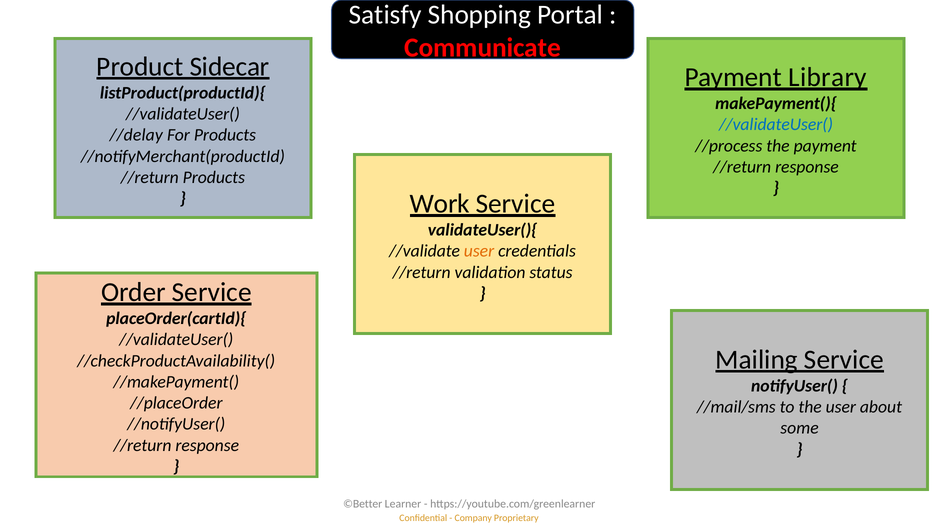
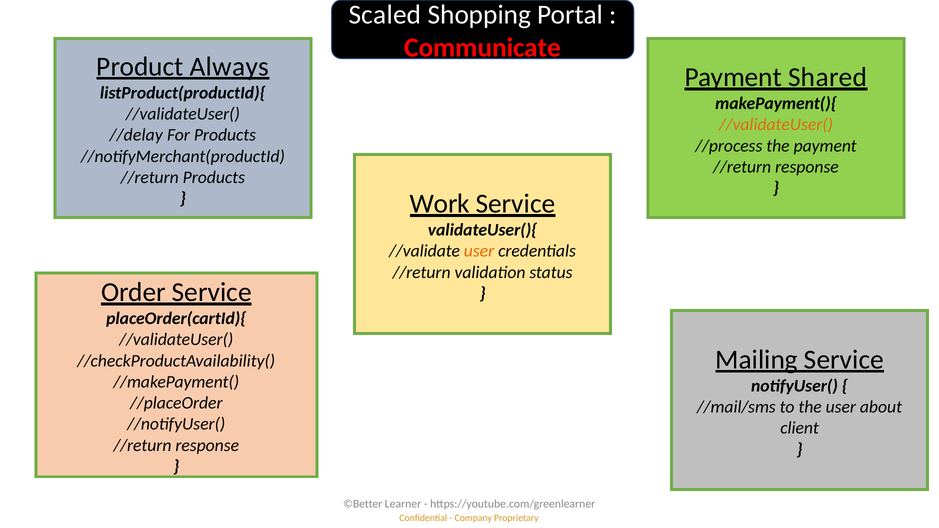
Satisfy: Satisfy -> Scaled (385, 15)
Sidecar: Sidecar -> Always (229, 67)
Library: Library -> Shared (828, 77)
//validateUser( colour: blue -> orange (776, 125)
some: some -> client (800, 428)
